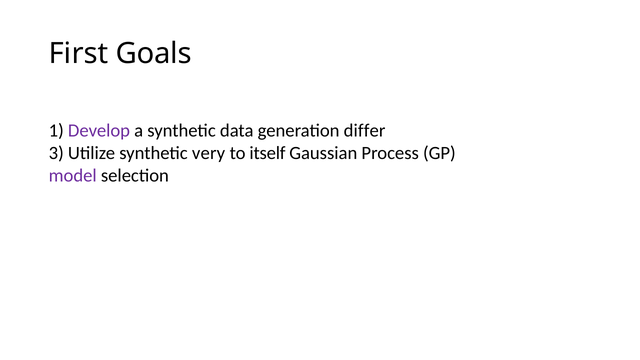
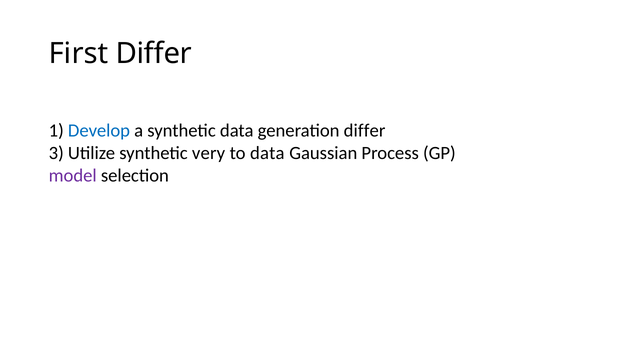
First Goals: Goals -> Differ (154, 54)
Develop colour: purple -> blue (99, 131)
to itself: itself -> data (267, 153)
